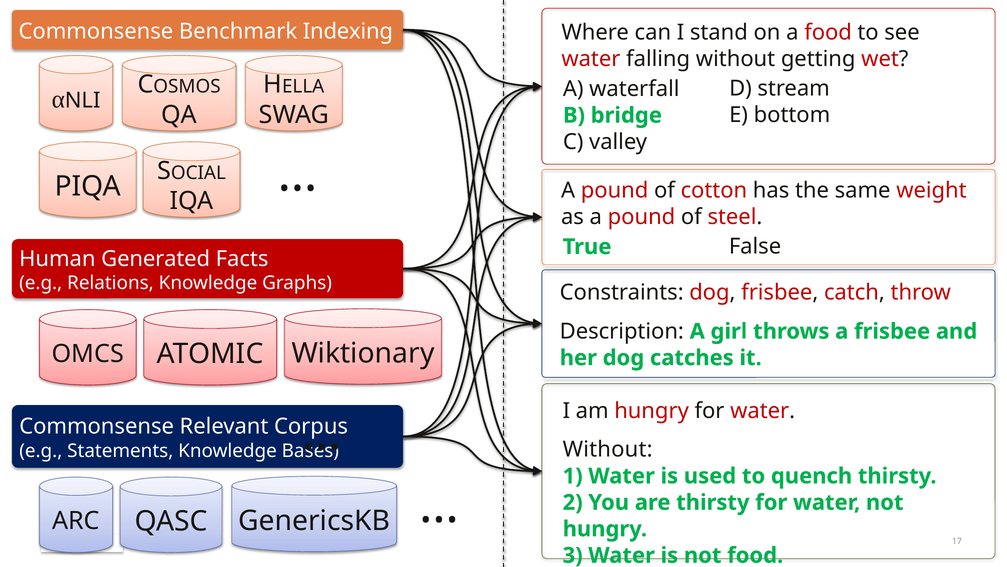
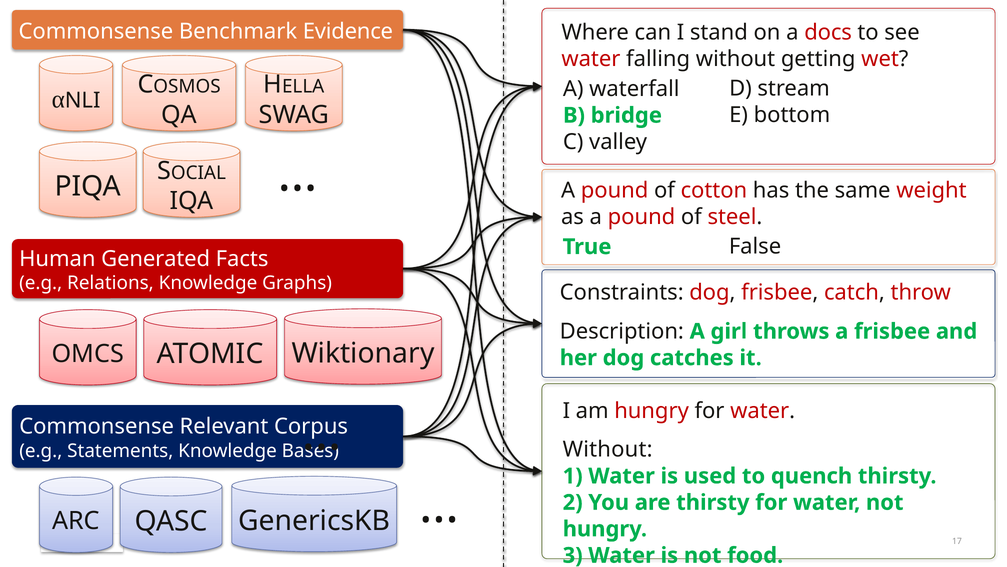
Indexing: Indexing -> Evidence (348, 31)
a food: food -> docs (828, 33)
